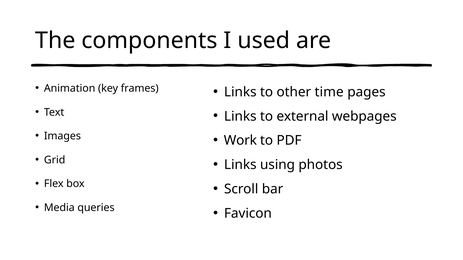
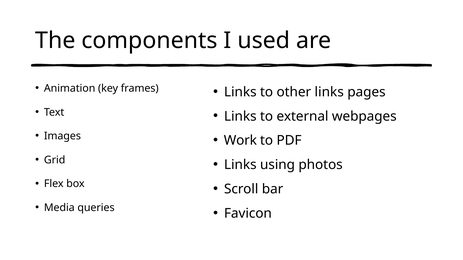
other time: time -> links (329, 92)
